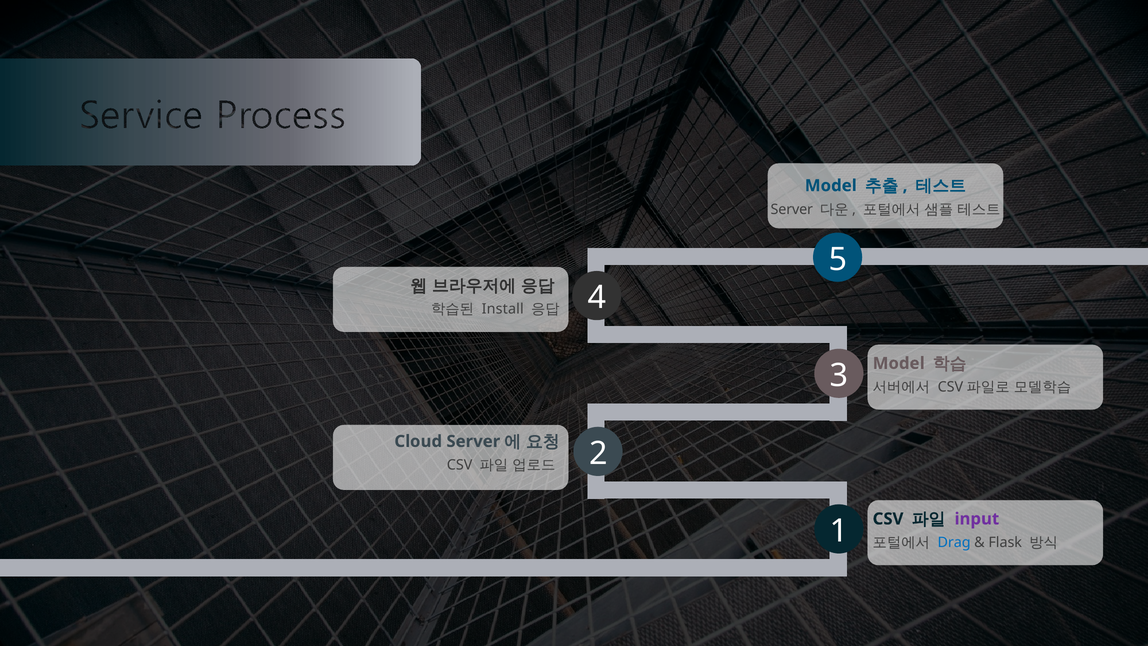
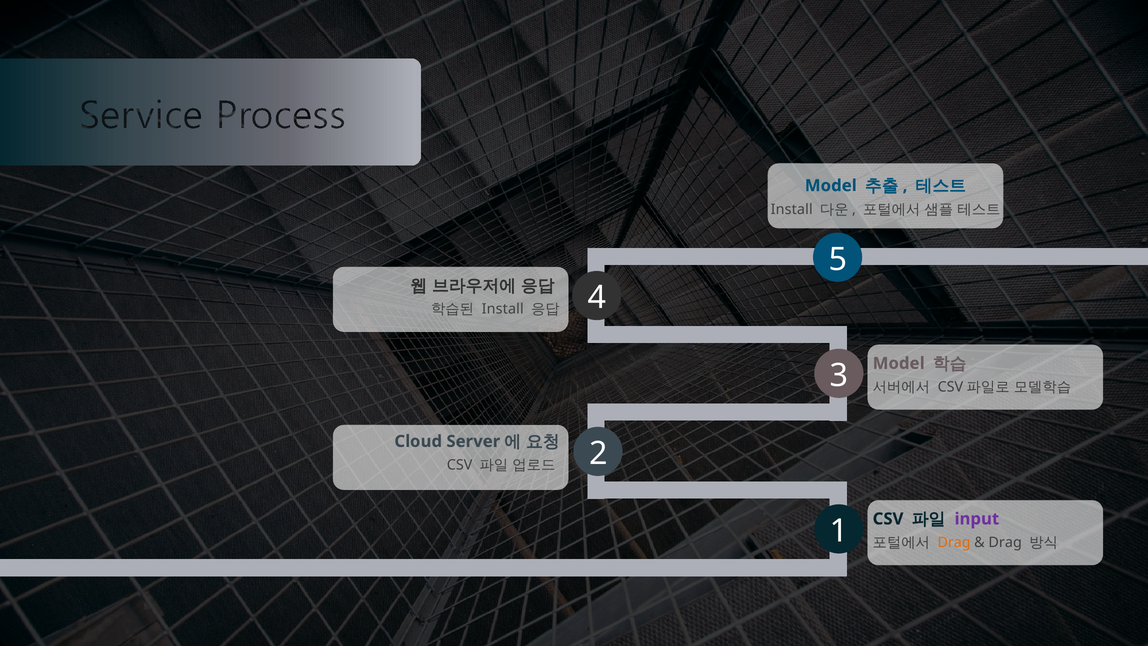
Server: Server -> Install (792, 209)
Drag colour: blue -> orange (954, 542)
Flask: Flask -> Drag (1005, 542)
